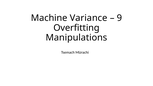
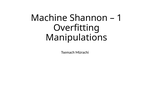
Variance: Variance -> Shannon (89, 18)
9: 9 -> 1 (119, 18)
